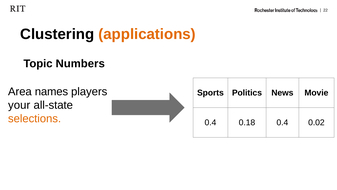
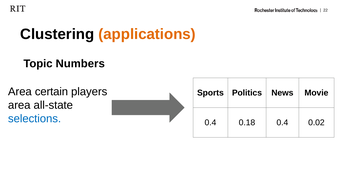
names: names -> certain (51, 92)
your: your -> area (19, 105)
selections colour: orange -> blue (35, 118)
